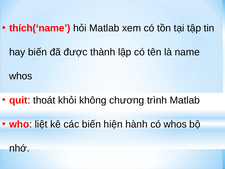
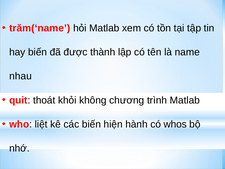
thích(‘name: thích(‘name -> trăm(‘name (40, 28)
whos: whos -> nhau (21, 76)
